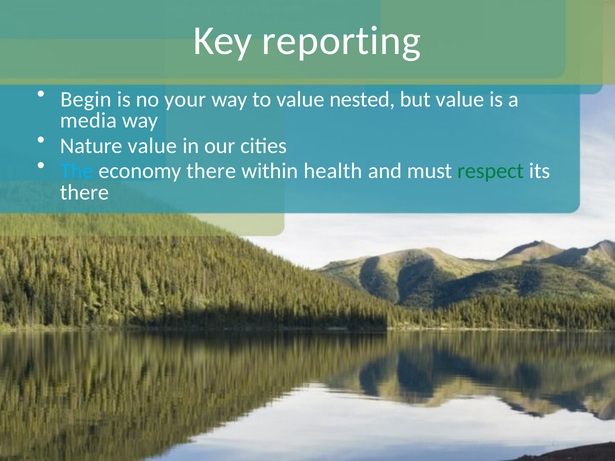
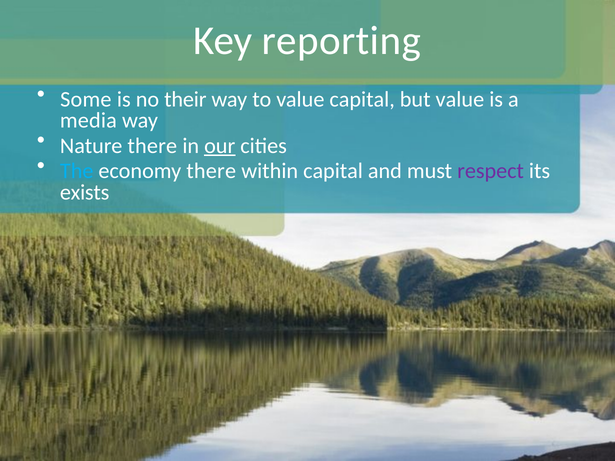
Begin: Begin -> Some (86, 99)
your: your -> their (185, 99)
value nested: nested -> capital (362, 99)
Nature value: value -> there (152, 146)
our underline: none -> present (220, 146)
within health: health -> capital (333, 171)
respect colour: green -> purple (491, 171)
there: there -> exists (85, 192)
